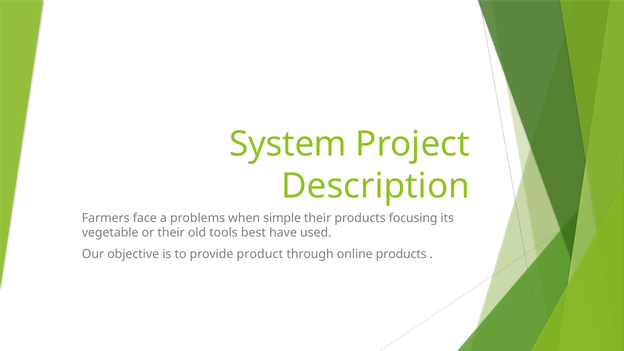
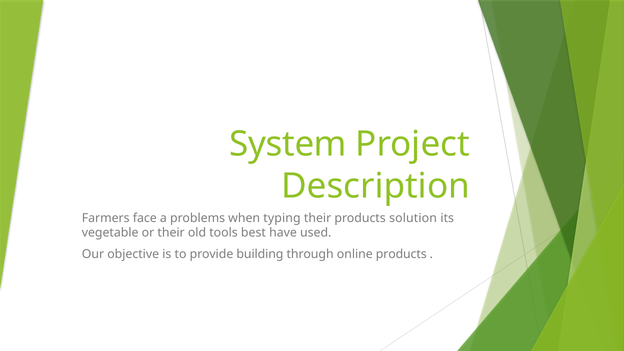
simple: simple -> typing (282, 218)
focusing: focusing -> solution (413, 218)
product: product -> building (260, 254)
